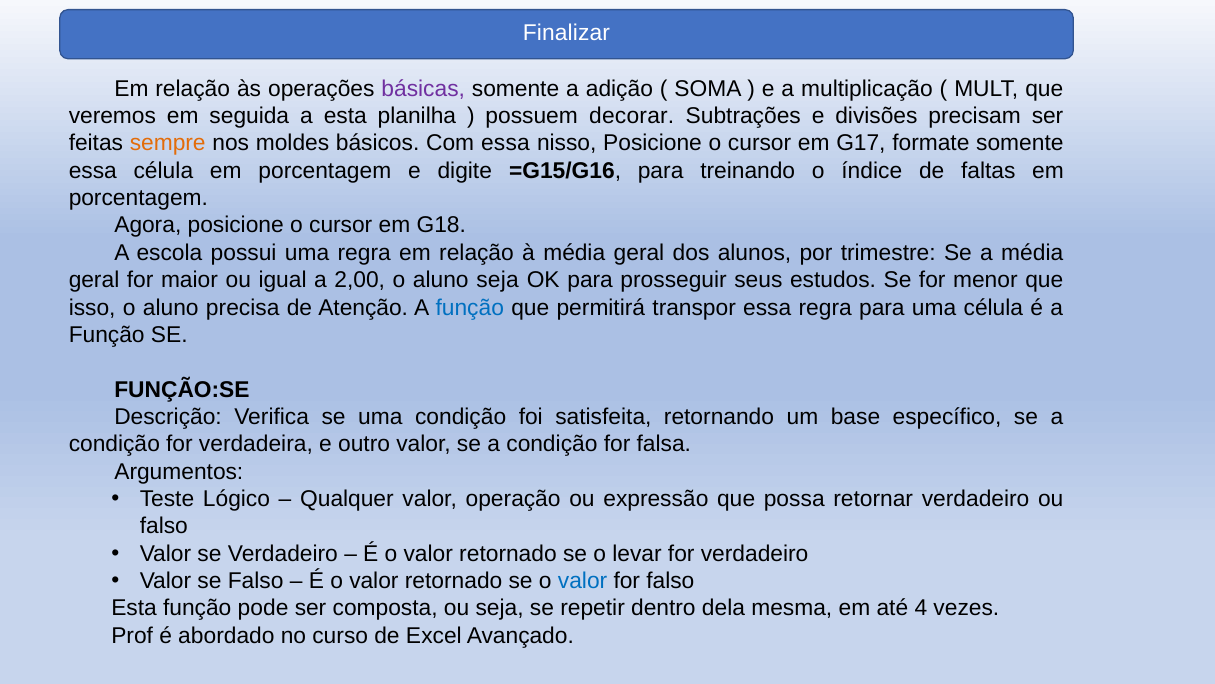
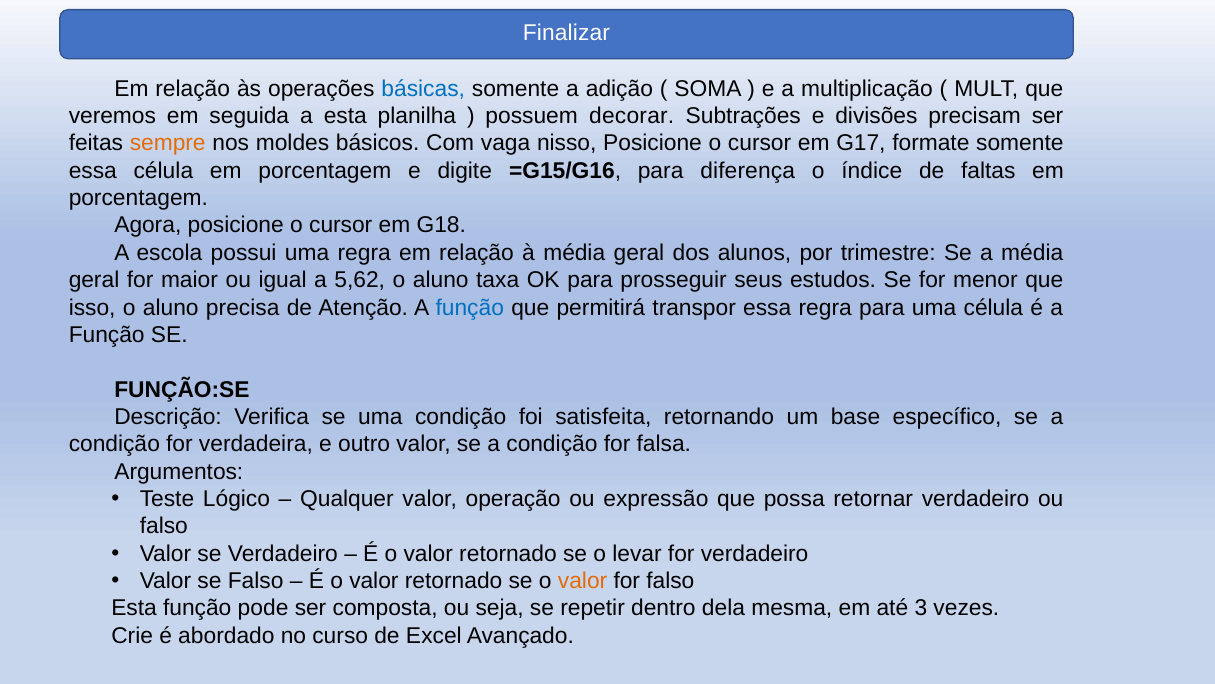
básicas colour: purple -> blue (423, 89)
Com essa: essa -> vaga (506, 143)
treinando: treinando -> diferença (748, 171)
2,00: 2,00 -> 5,62 (360, 280)
aluno seja: seja -> taxa (498, 280)
valor colour: blue -> orange (583, 581)
4: 4 -> 3 (921, 608)
Prof: Prof -> Crie (132, 635)
